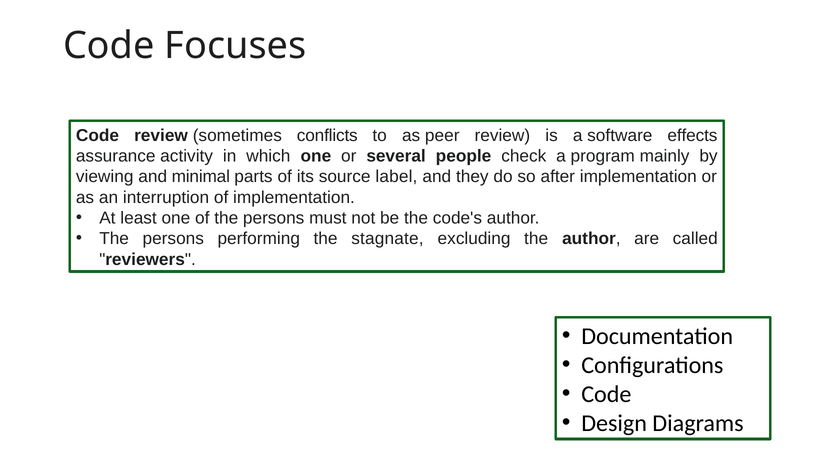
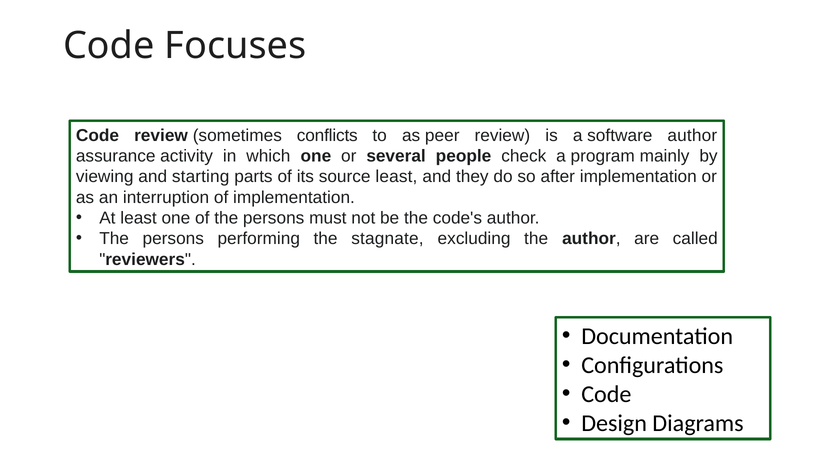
software effects: effects -> author (692, 135)
minimal: minimal -> starting (201, 177)
source label: label -> least (396, 177)
